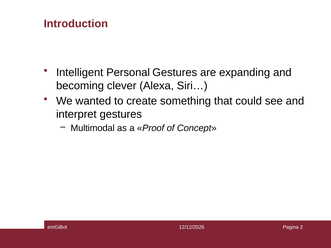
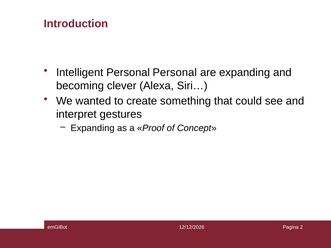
Personal Gestures: Gestures -> Personal (175, 72)
Multimodal: Multimodal -> Expanding (93, 128)
